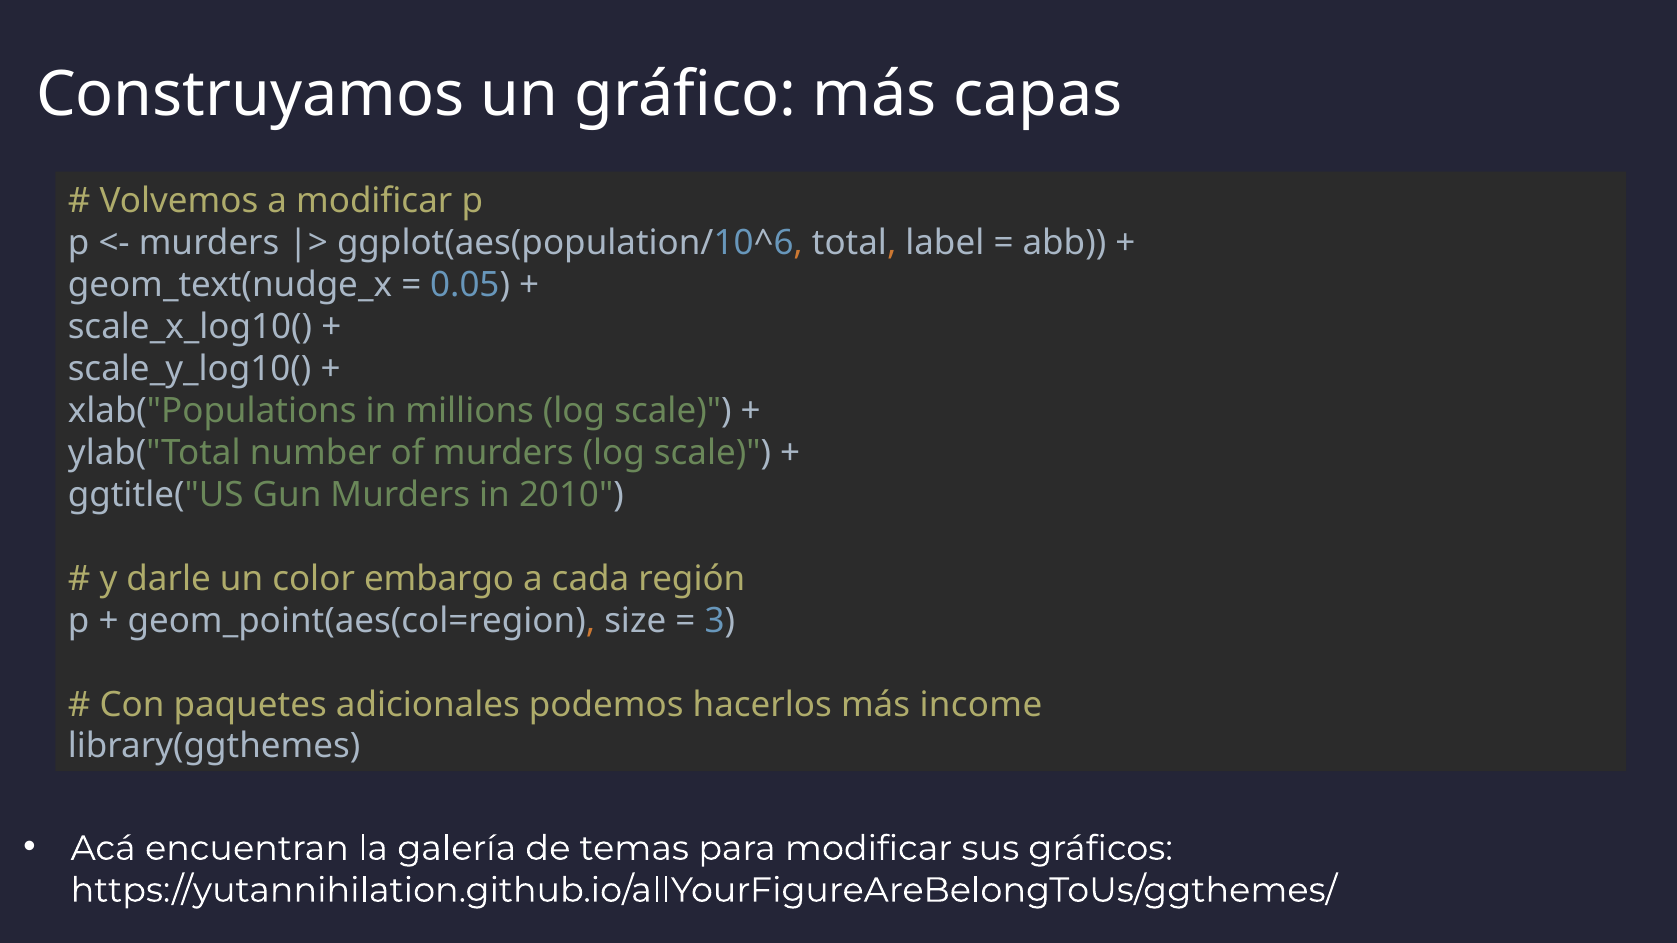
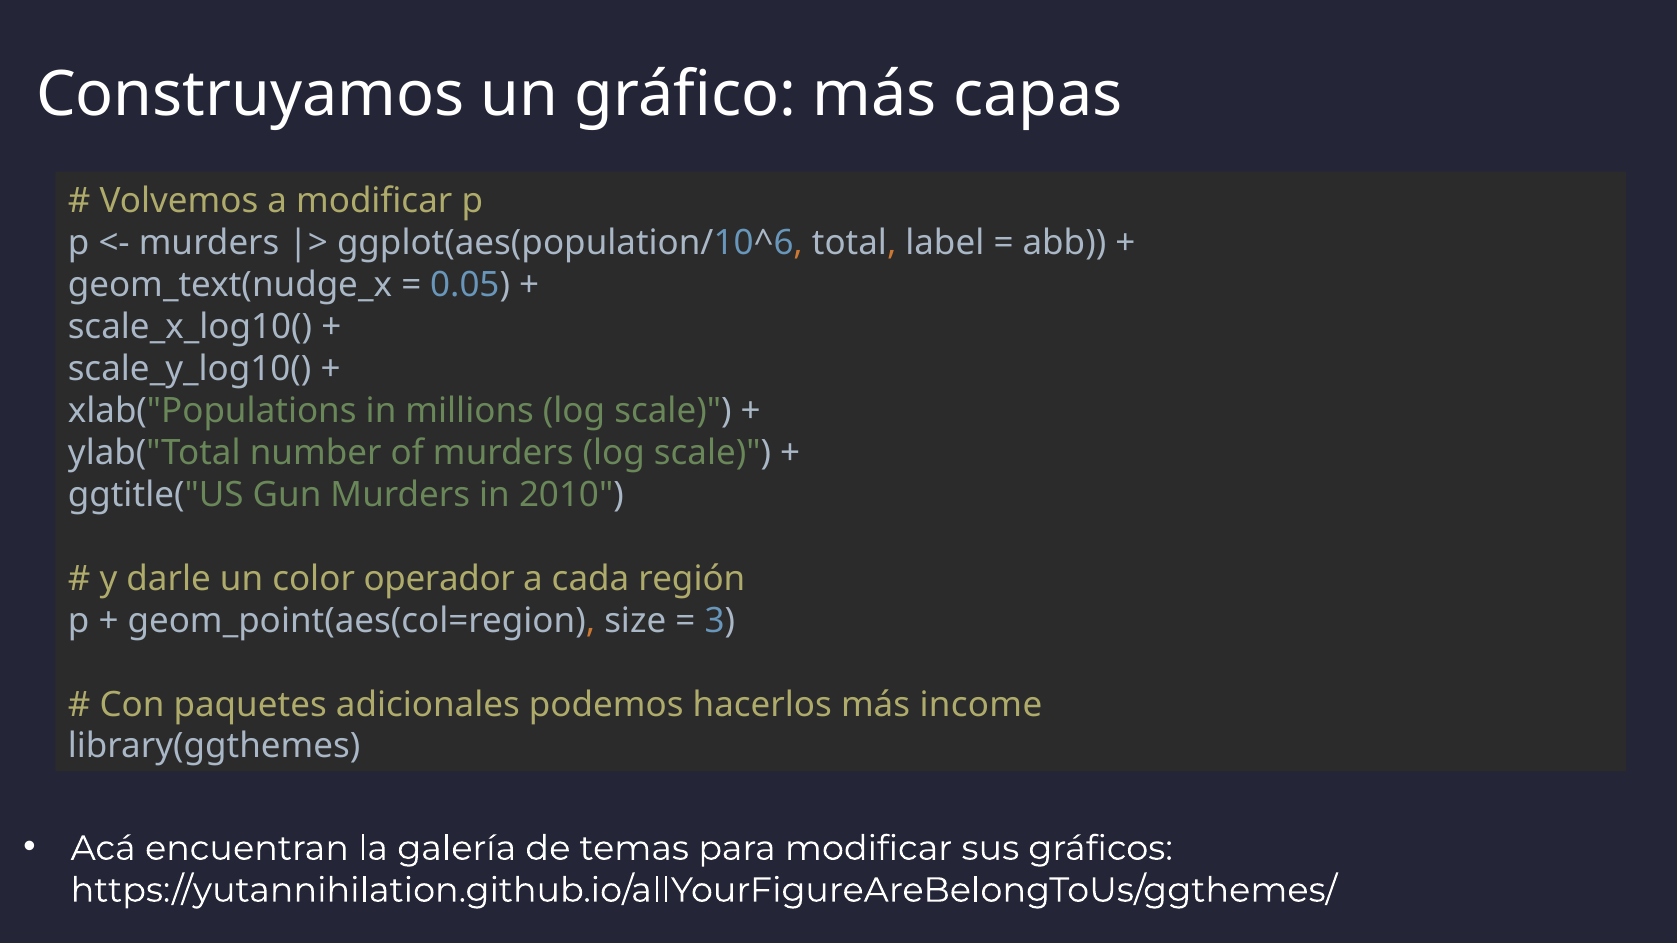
embargo: embargo -> operador (439, 579)
